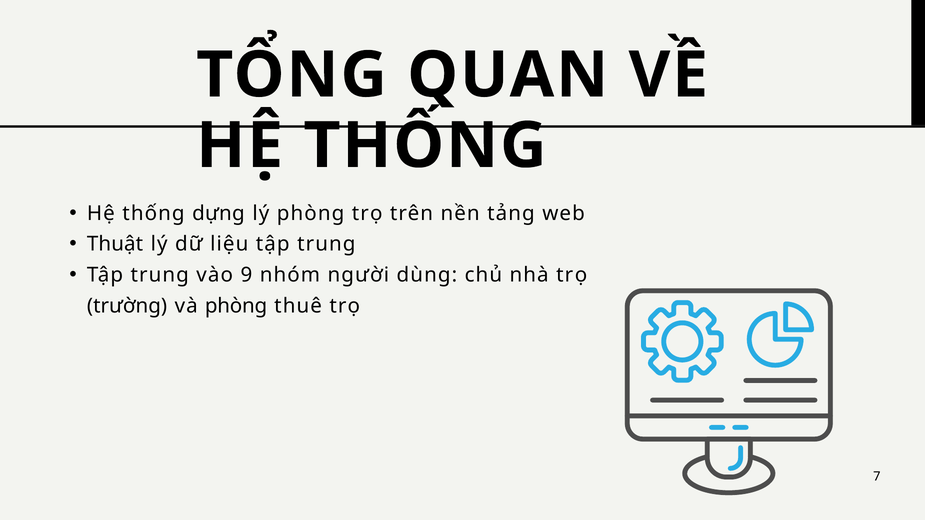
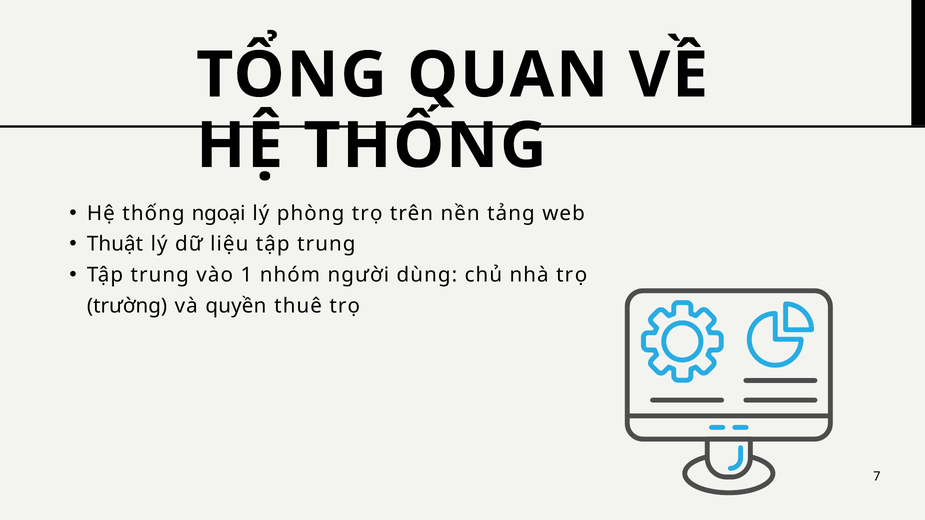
dựng: dựng -> ngoại (219, 213)
9: 9 -> 1 (246, 275)
và phòng: phòng -> quyền (236, 306)
